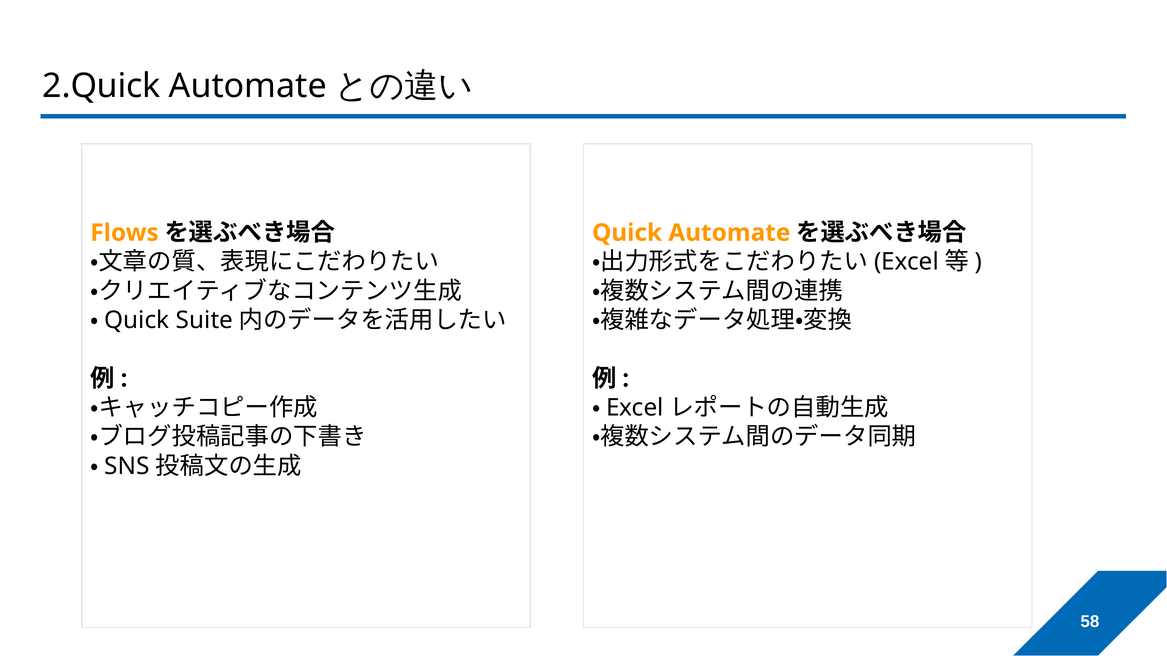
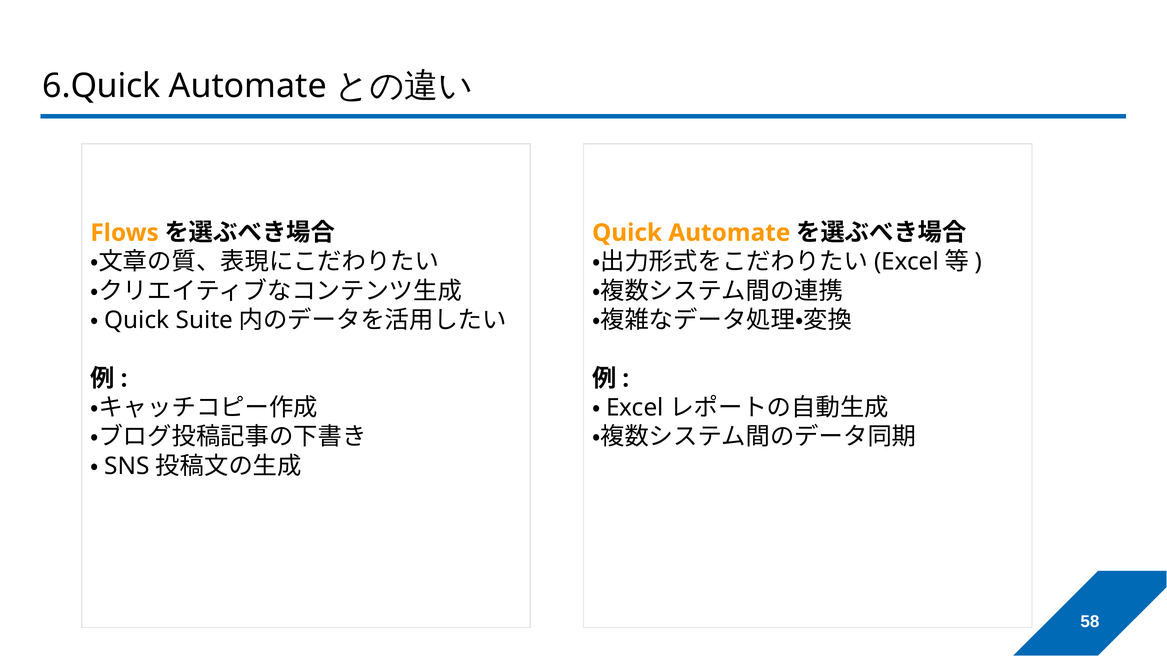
2.Quick: 2.Quick -> 6.Quick (101, 86)
